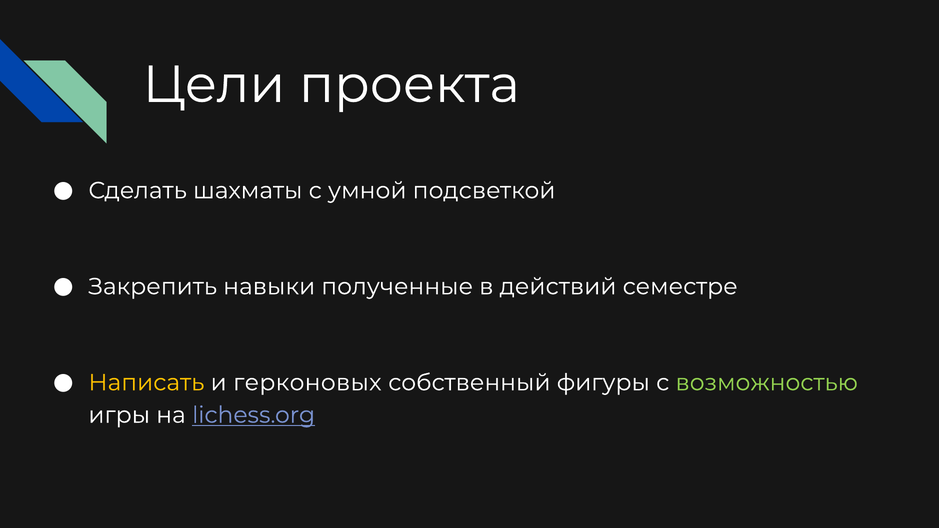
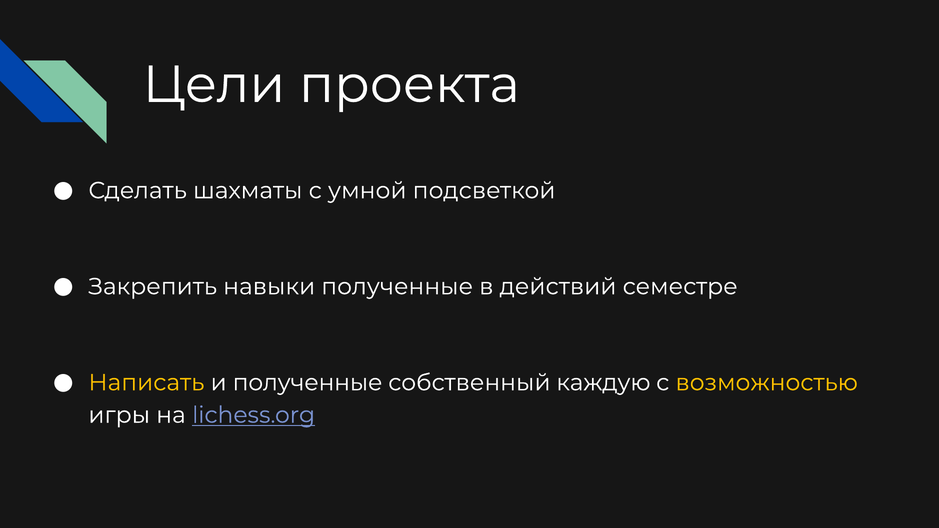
и герконовых: герконовых -> полученные (308, 383)
фигуры: фигуры -> каждую (603, 383)
возможностью colour: light green -> yellow (767, 383)
